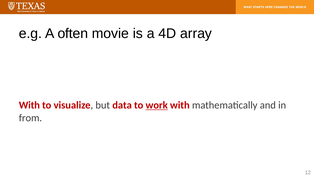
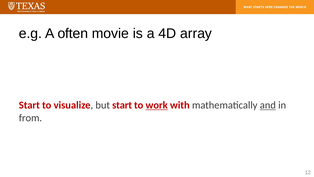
With: With -> Start (29, 105)
but data: data -> start (122, 105)
and underline: none -> present (268, 105)
